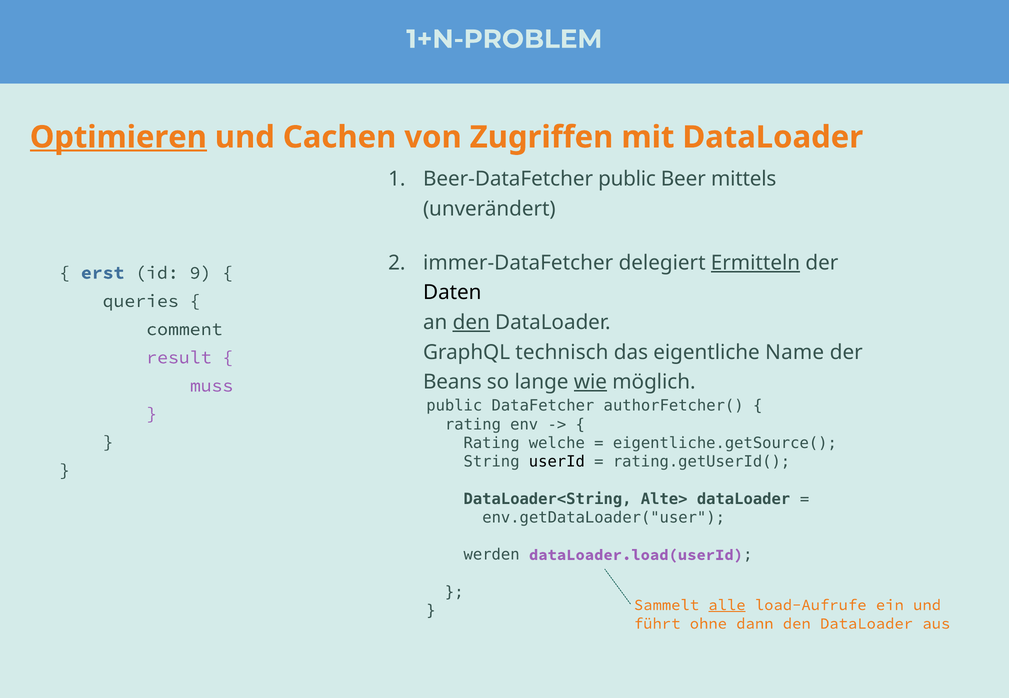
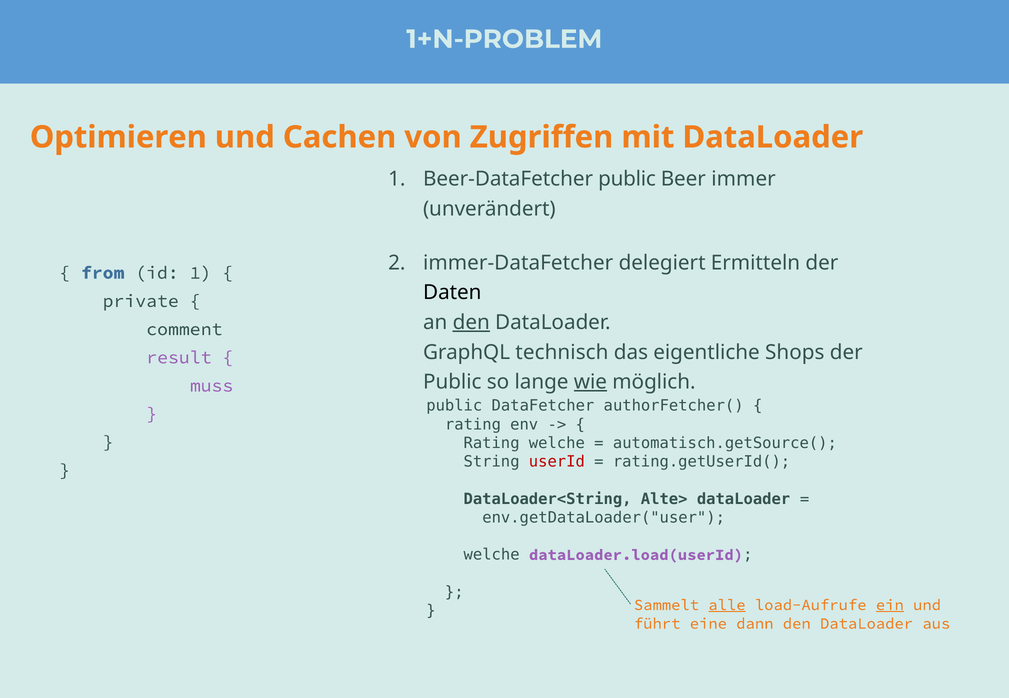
Optimieren underline: present -> none (118, 137)
mittels: mittels -> immer (744, 179)
Ermitteln underline: present -> none (755, 263)
erst: erst -> from (103, 273)
id 9: 9 -> 1 (201, 273)
queries: queries -> private (141, 301)
Name: Name -> Shops (795, 352)
Beans: Beans -> Public (452, 382)
eigentliche.getSource(: eigentliche.getSource( -> automatisch.getSource( (725, 443)
userId colour: black -> red (557, 462)
werden: werden -> welche (492, 555)
ein underline: none -> present (890, 605)
ohne: ohne -> eine (708, 624)
